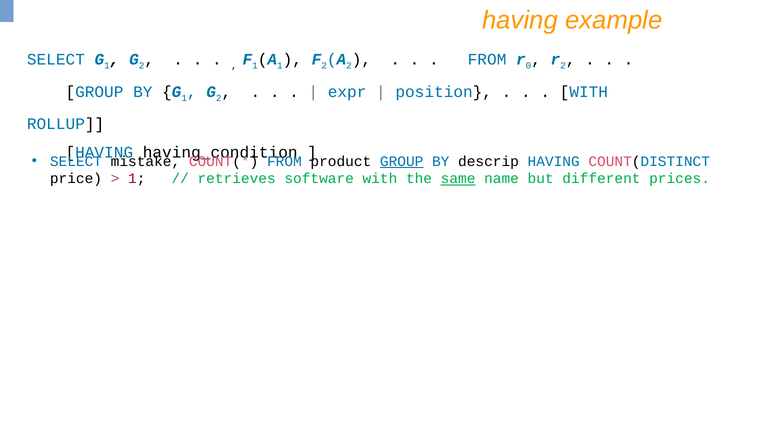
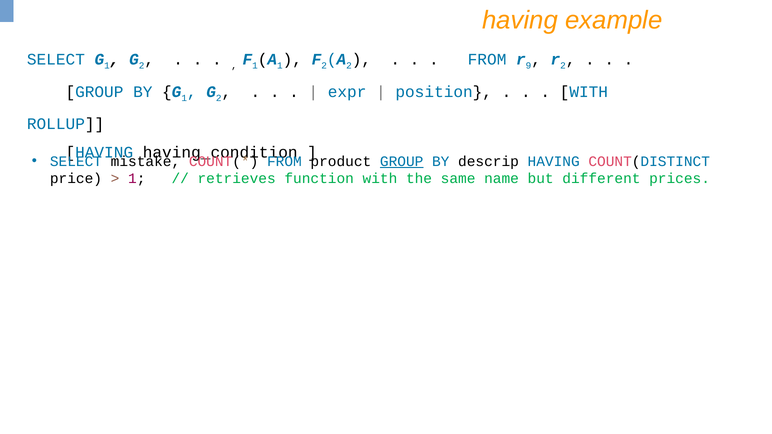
0: 0 -> 9 (528, 66)
software: software -> function (319, 179)
same underline: present -> none (458, 179)
